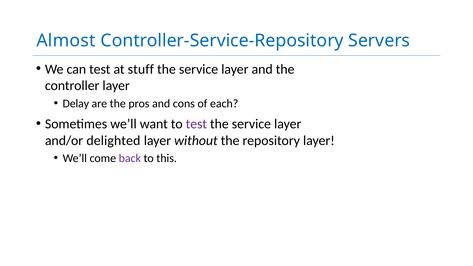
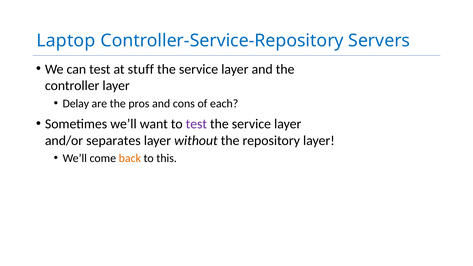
Almost: Almost -> Laptop (66, 41)
delighted: delighted -> separates (113, 140)
back colour: purple -> orange (130, 158)
